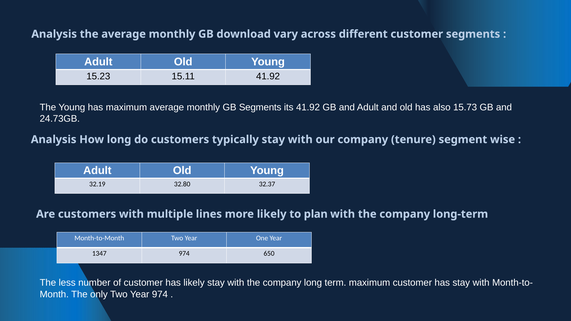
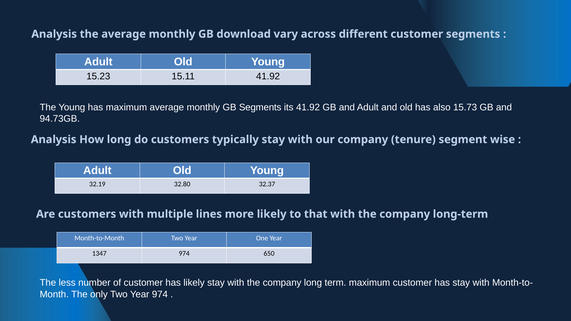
24.73GB: 24.73GB -> 94.73GB (60, 119)
plan: plan -> that (316, 214)
